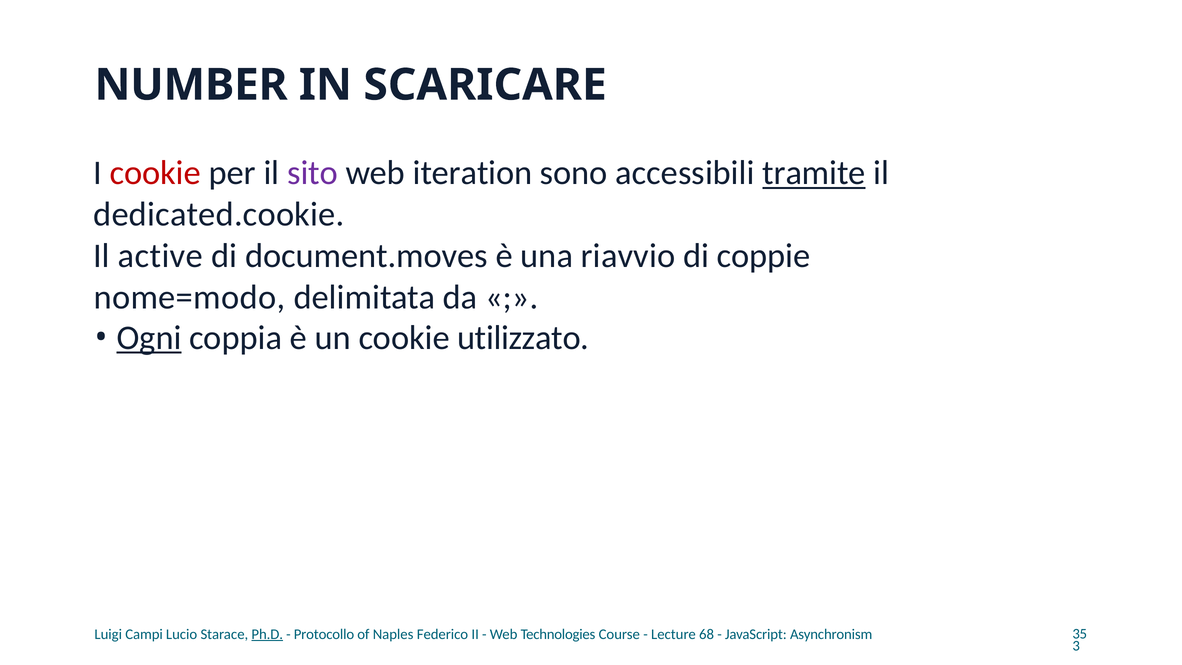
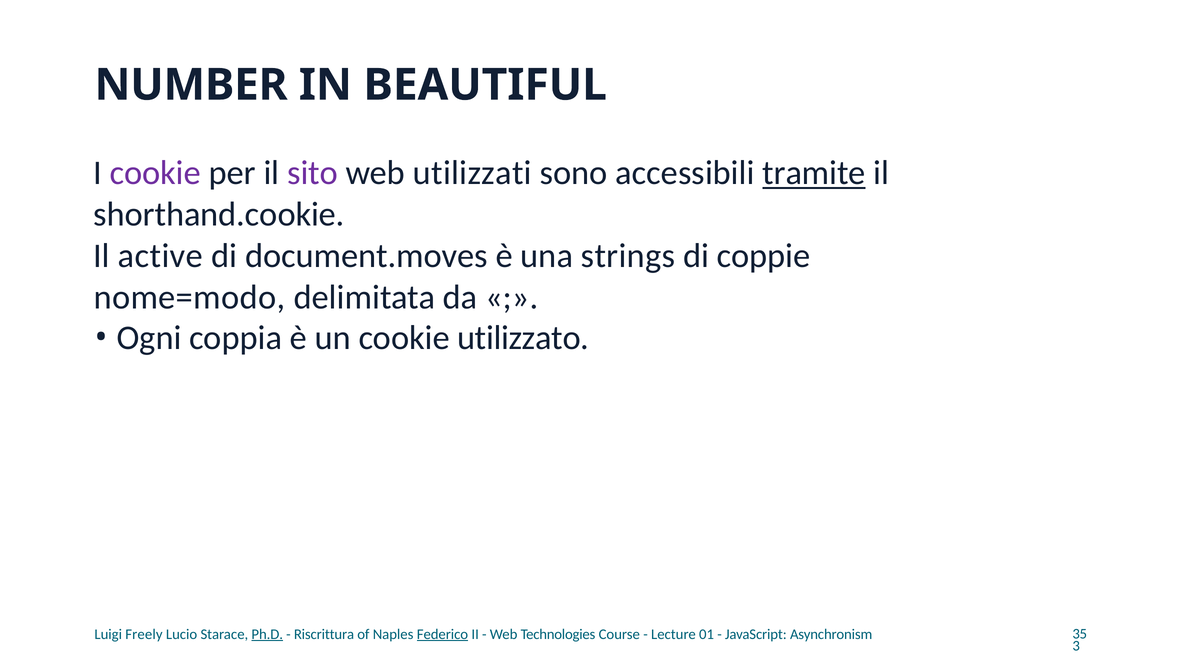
SCARICARE: SCARICARE -> BEAUTIFUL (485, 85)
cookie colour: red -> purple (155, 173)
iteration: iteration -> utilizzati (472, 173)
dedicated.cookie: dedicated.cookie -> shorthand.cookie (219, 214)
riavvio: riavvio -> strings (628, 256)
Ogni underline: present -> none (149, 338)
Campi: Campi -> Freely (144, 634)
Protocollo: Protocollo -> Riscrittura (324, 634)
Federico underline: none -> present (442, 634)
68: 68 -> 01 (707, 634)
